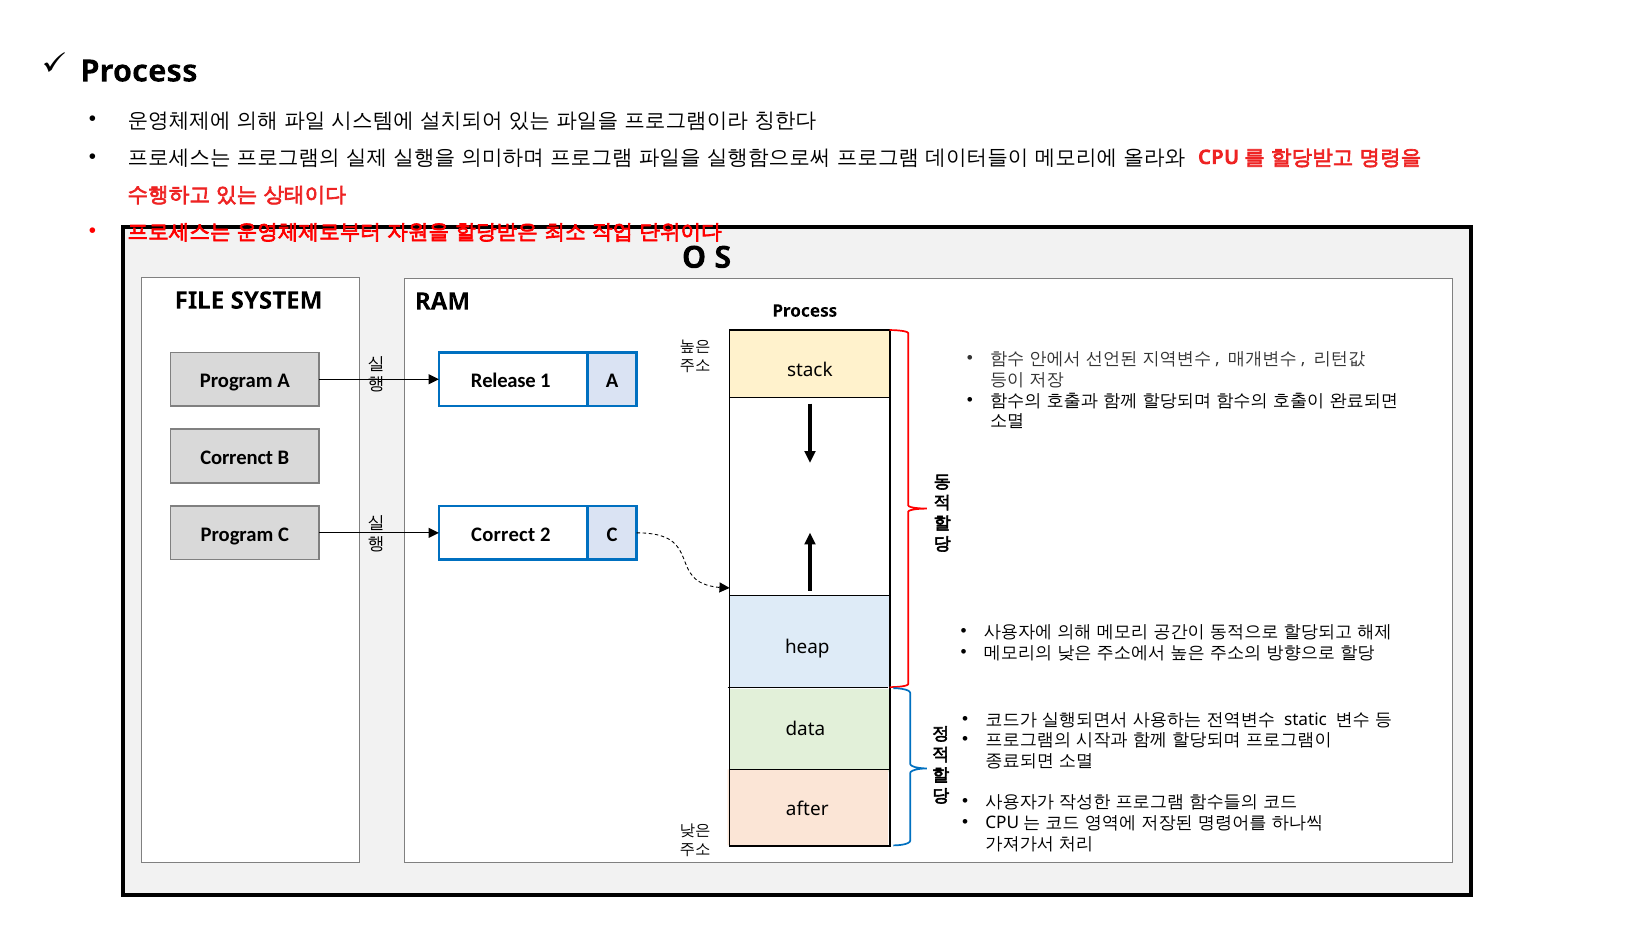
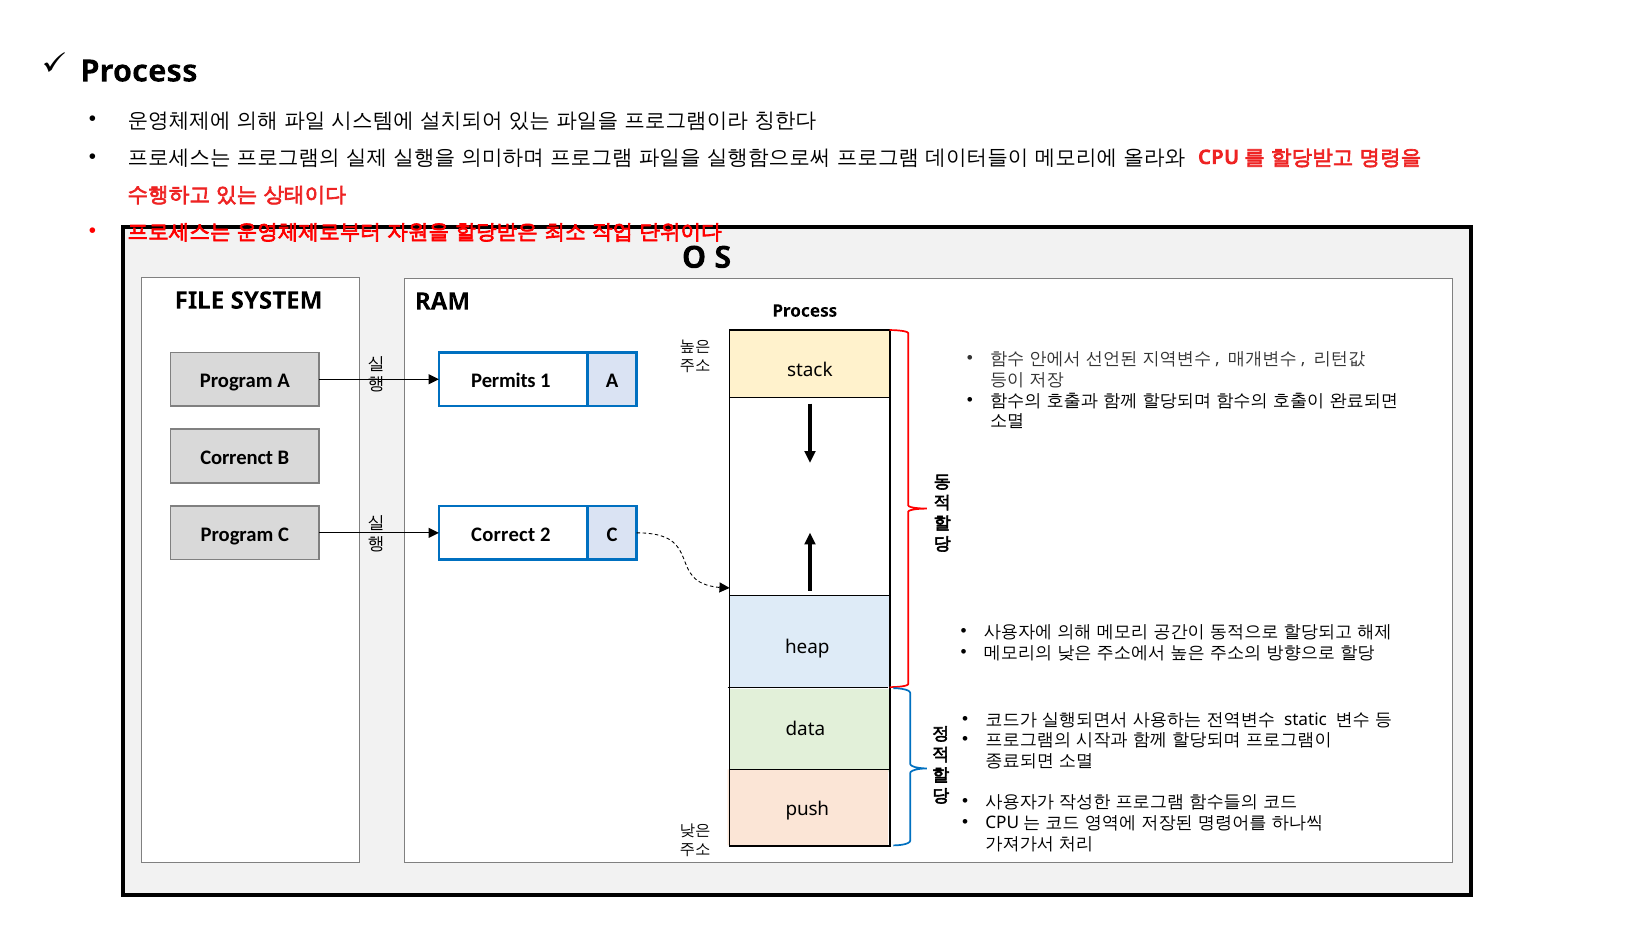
Release: Release -> Permits (503, 381)
after: after -> push (807, 810)
